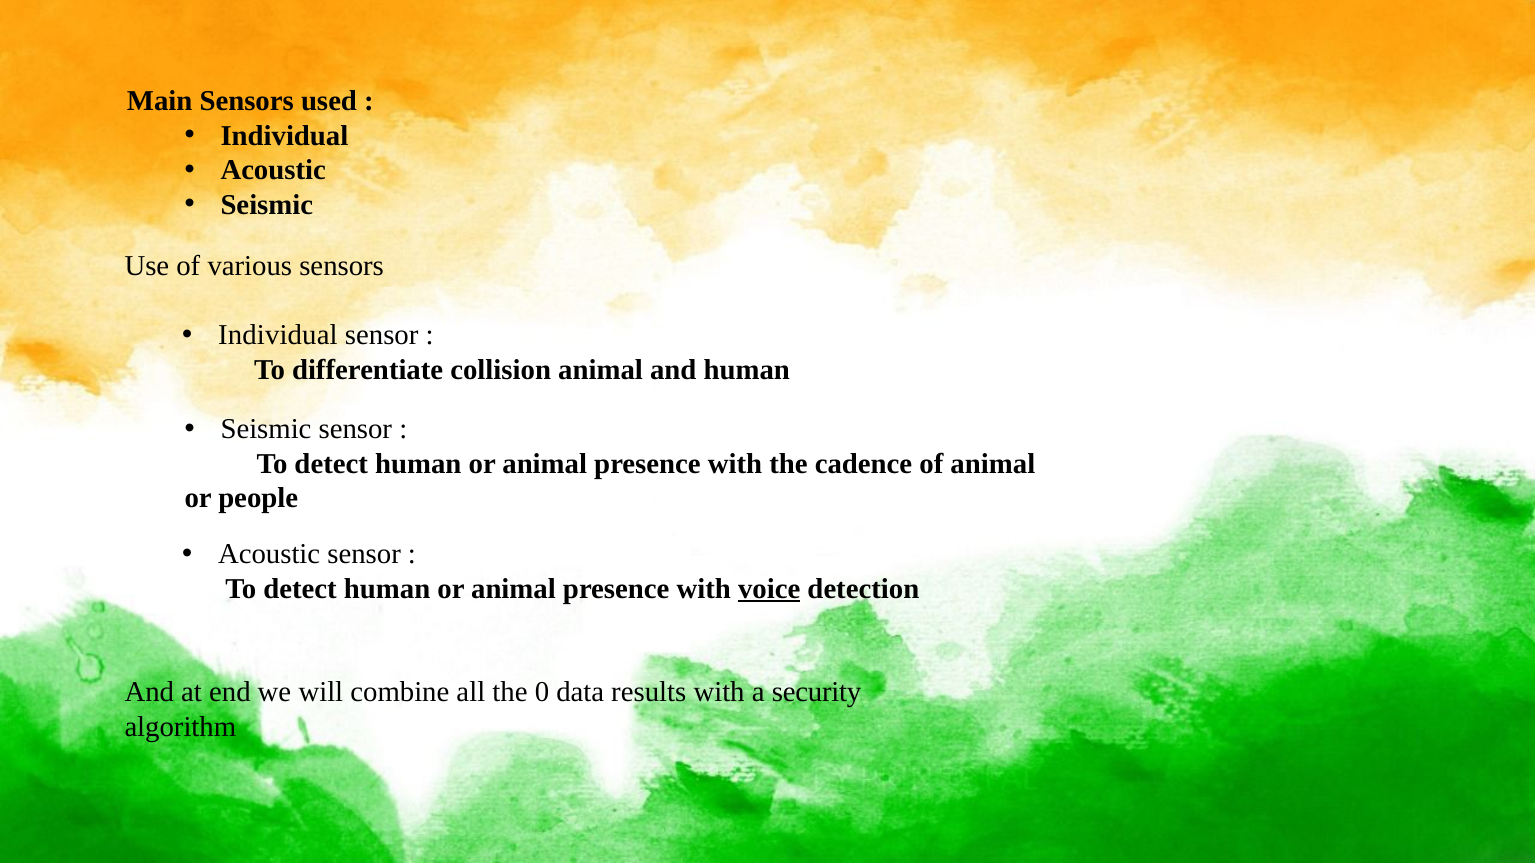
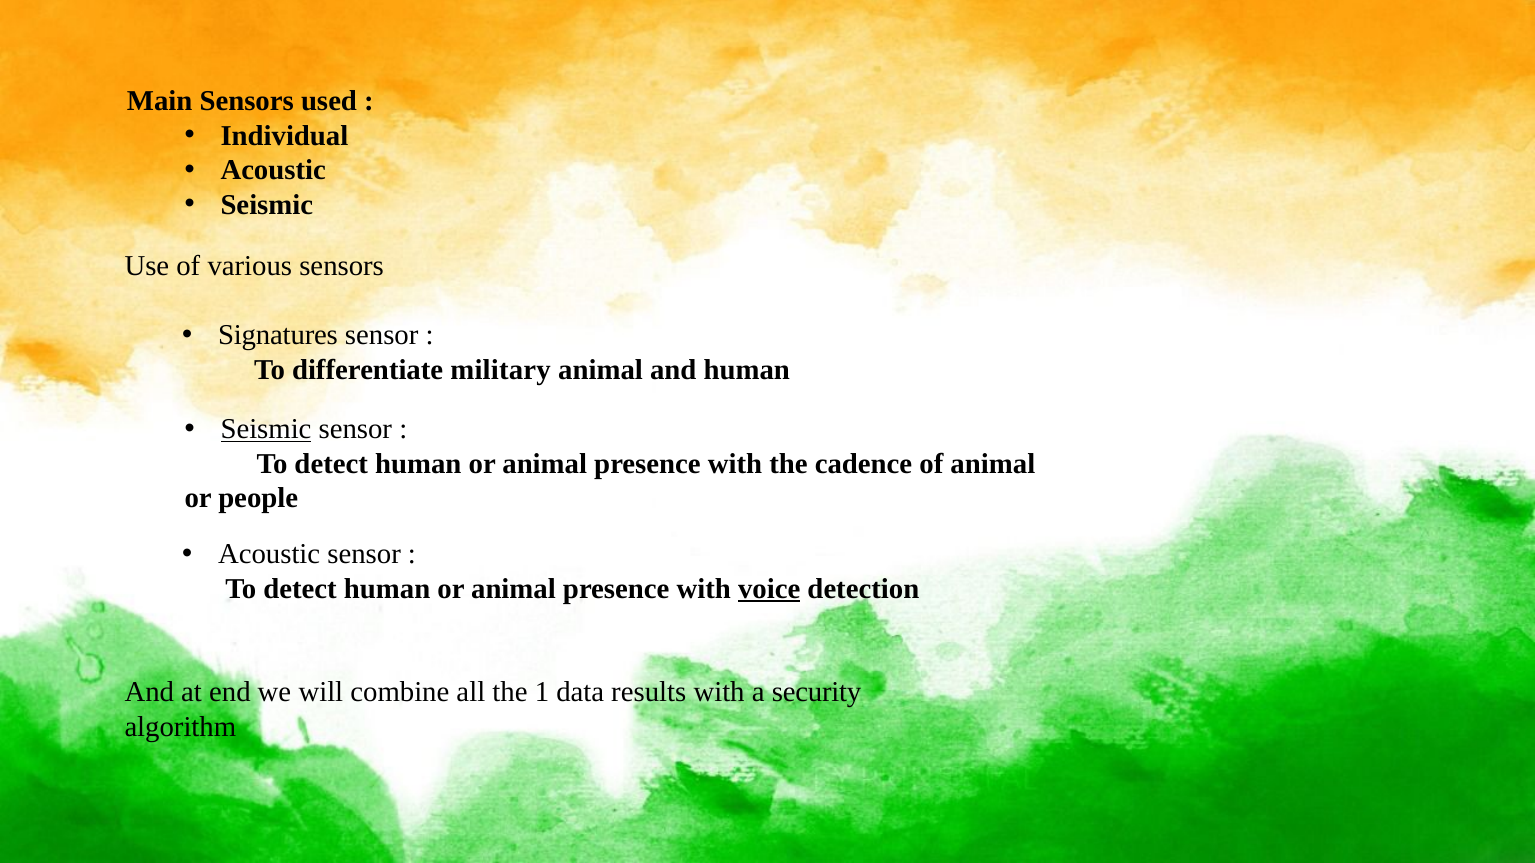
Individual: Individual -> Signatures (278, 335)
collision: collision -> military (501, 370)
Seismic underline: none -> present (266, 429)
0: 0 -> 1 (542, 693)
